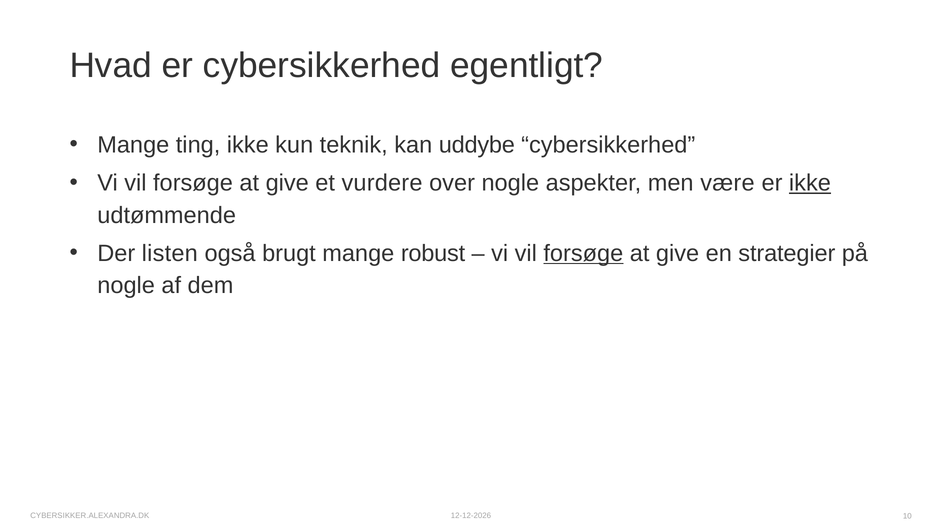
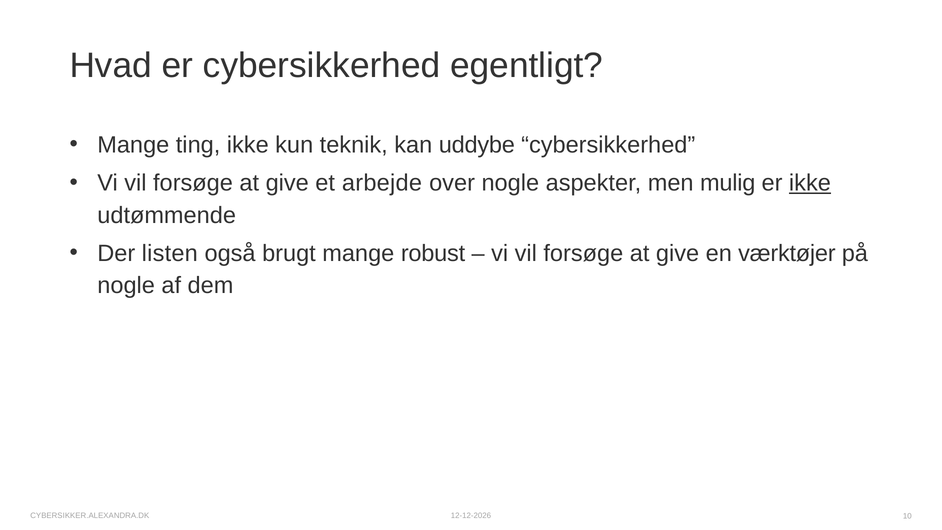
vurdere: vurdere -> arbejde (382, 183)
være: være -> mulig (728, 183)
forsøge underline: present -> none (583, 253)
strategier: strategier -> værktøjer (787, 253)
